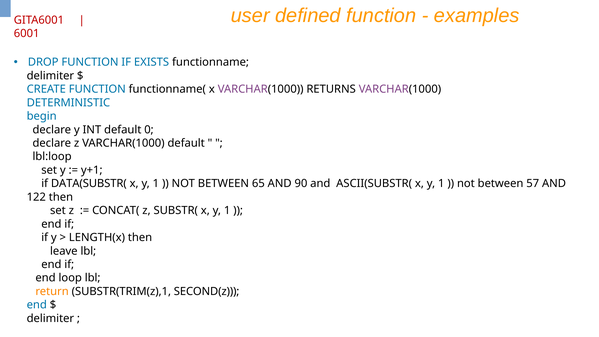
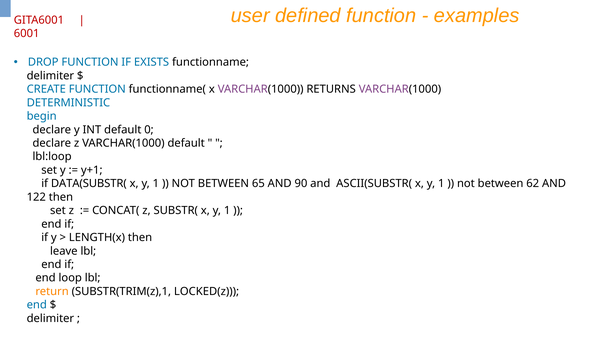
57: 57 -> 62 (533, 184)
SECOND(z: SECOND(z -> LOCKED(z (207, 291)
